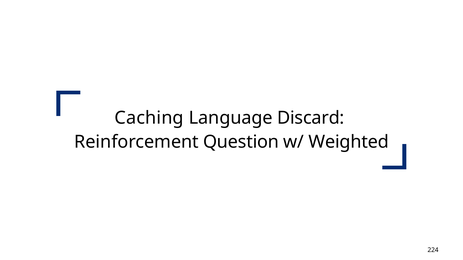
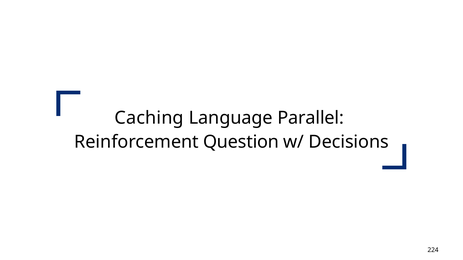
Discard: Discard -> Parallel (311, 118)
Weighted: Weighted -> Decisions (349, 142)
